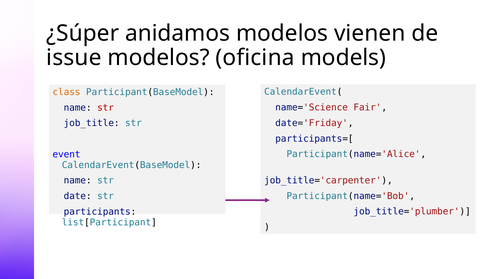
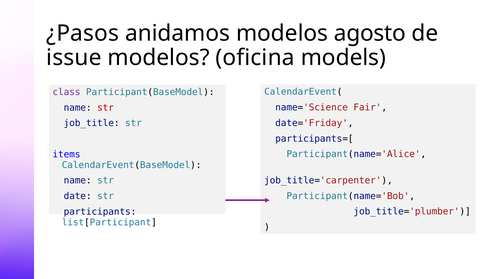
¿Súper: ¿Súper -> ¿Pasos (83, 33)
vienen: vienen -> agosto (370, 33)
class colour: orange -> purple (67, 92)
event: event -> items (67, 154)
